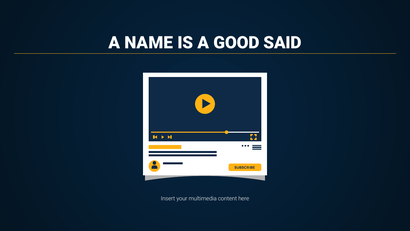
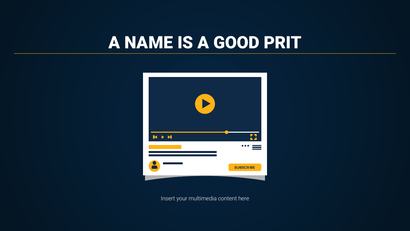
SAID: SAID -> PRIT (283, 43)
